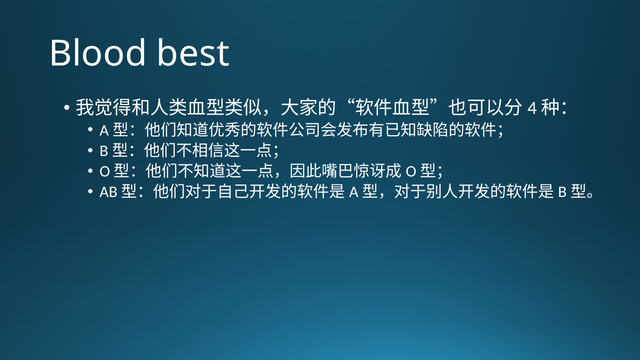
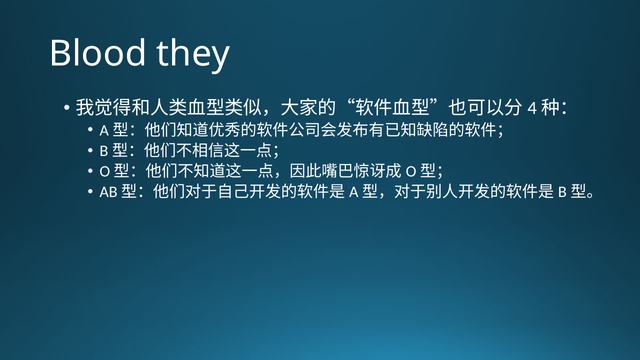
best: best -> they (193, 54)
